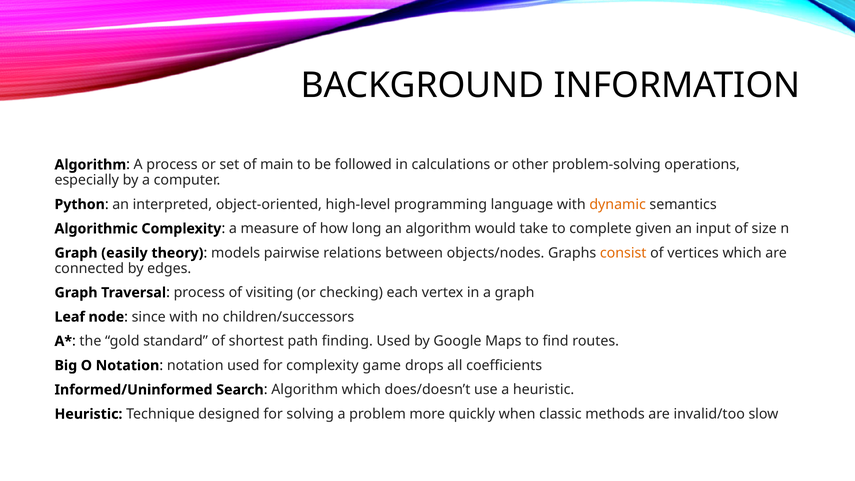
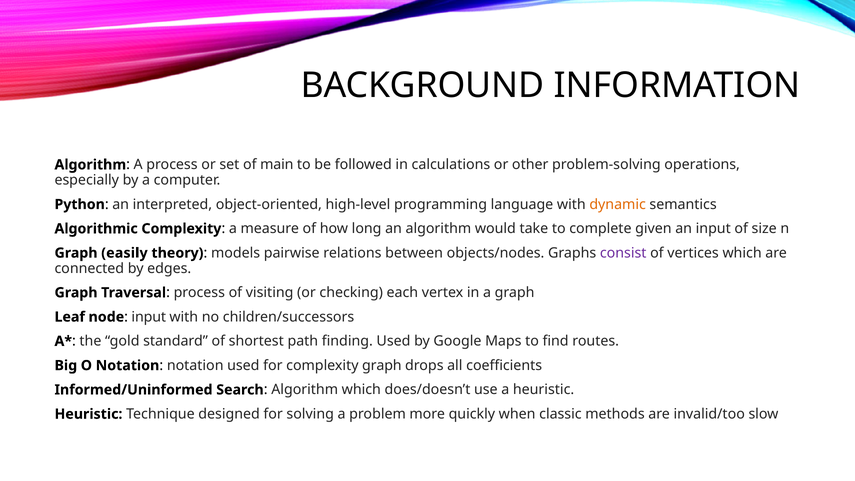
consist colour: orange -> purple (623, 253)
node since: since -> input (149, 317)
complexity game: game -> graph (382, 365)
